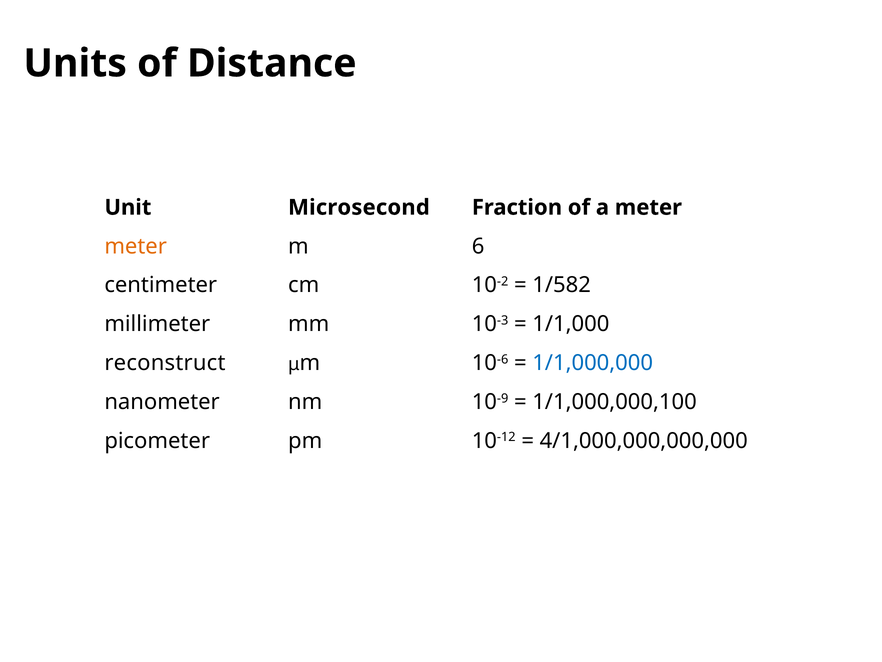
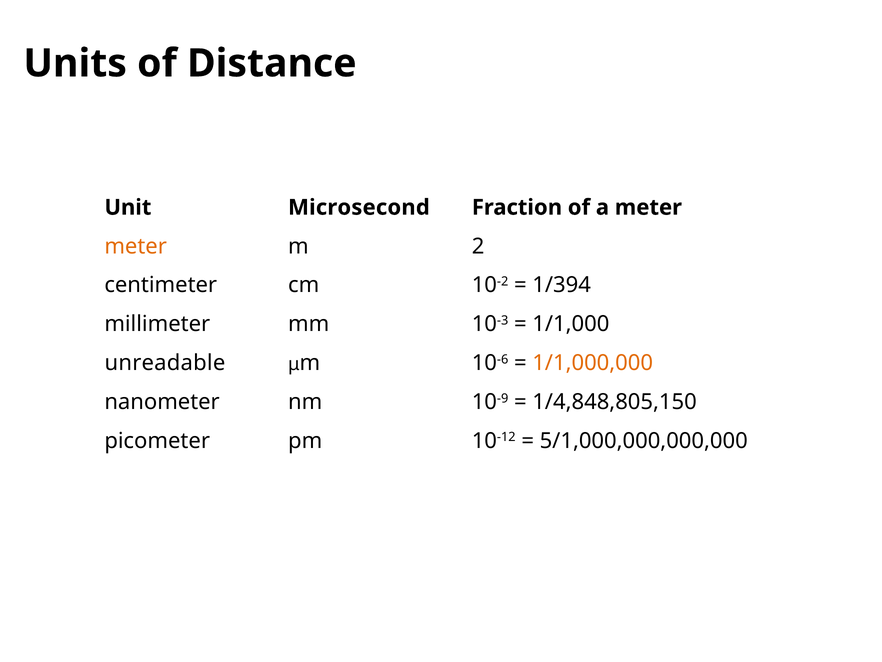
6: 6 -> 2 (478, 246)
1/582: 1/582 -> 1/394 (562, 285)
reconstruct: reconstruct -> unreadable (165, 363)
1/1,000,000 colour: blue -> orange (593, 363)
1/1,000,000,100: 1/1,000,000,100 -> 1/4,848,805,150 (615, 402)
4/1,000,000,000,000: 4/1,000,000,000,000 -> 5/1,000,000,000,000 (644, 440)
